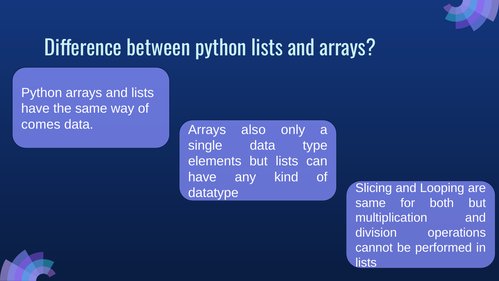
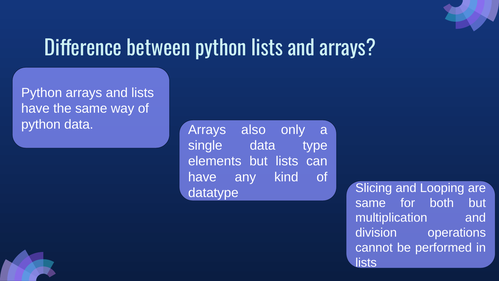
comes: comes -> python (41, 124)
